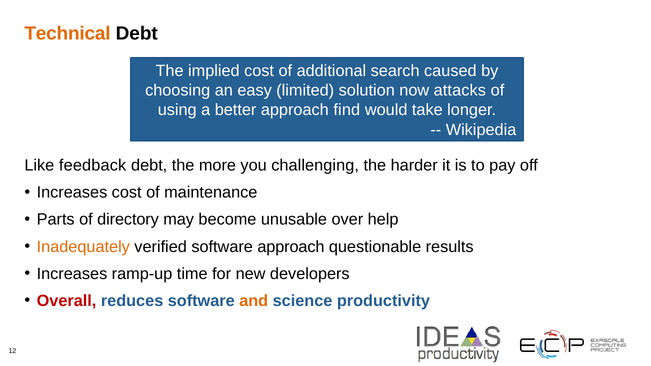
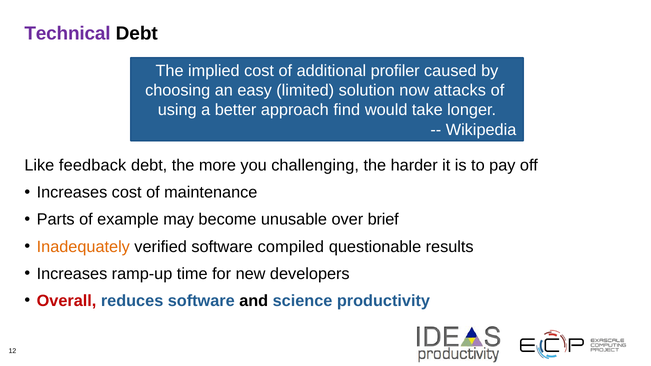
Technical colour: orange -> purple (67, 34)
search: search -> profiler (395, 71)
directory: directory -> example (128, 220)
help: help -> brief (383, 220)
software approach: approach -> compiled (291, 247)
and colour: orange -> black (254, 301)
